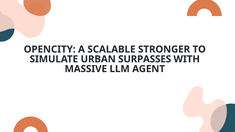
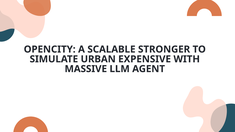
SURPASSES: SURPASSES -> EXPENSIVE (145, 59)
